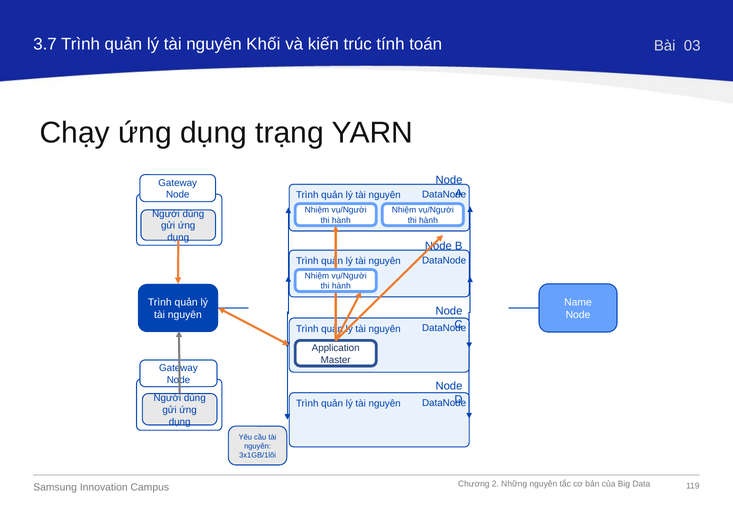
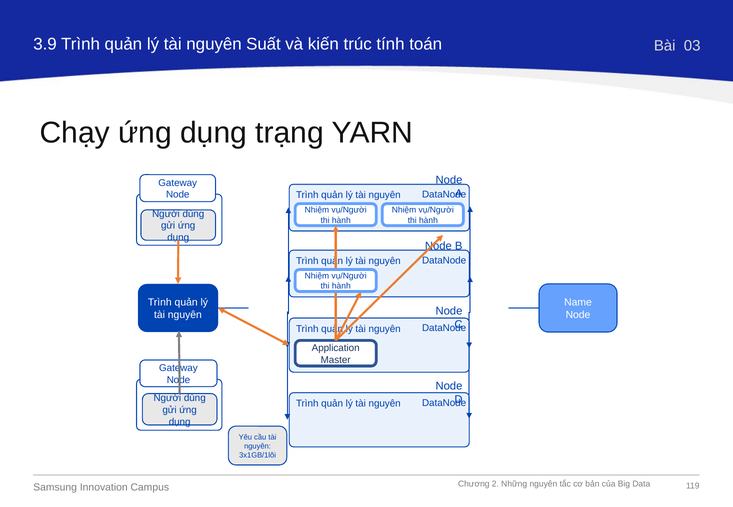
3.7: 3.7 -> 3.9 (45, 44)
Khối: Khối -> Suất (263, 44)
